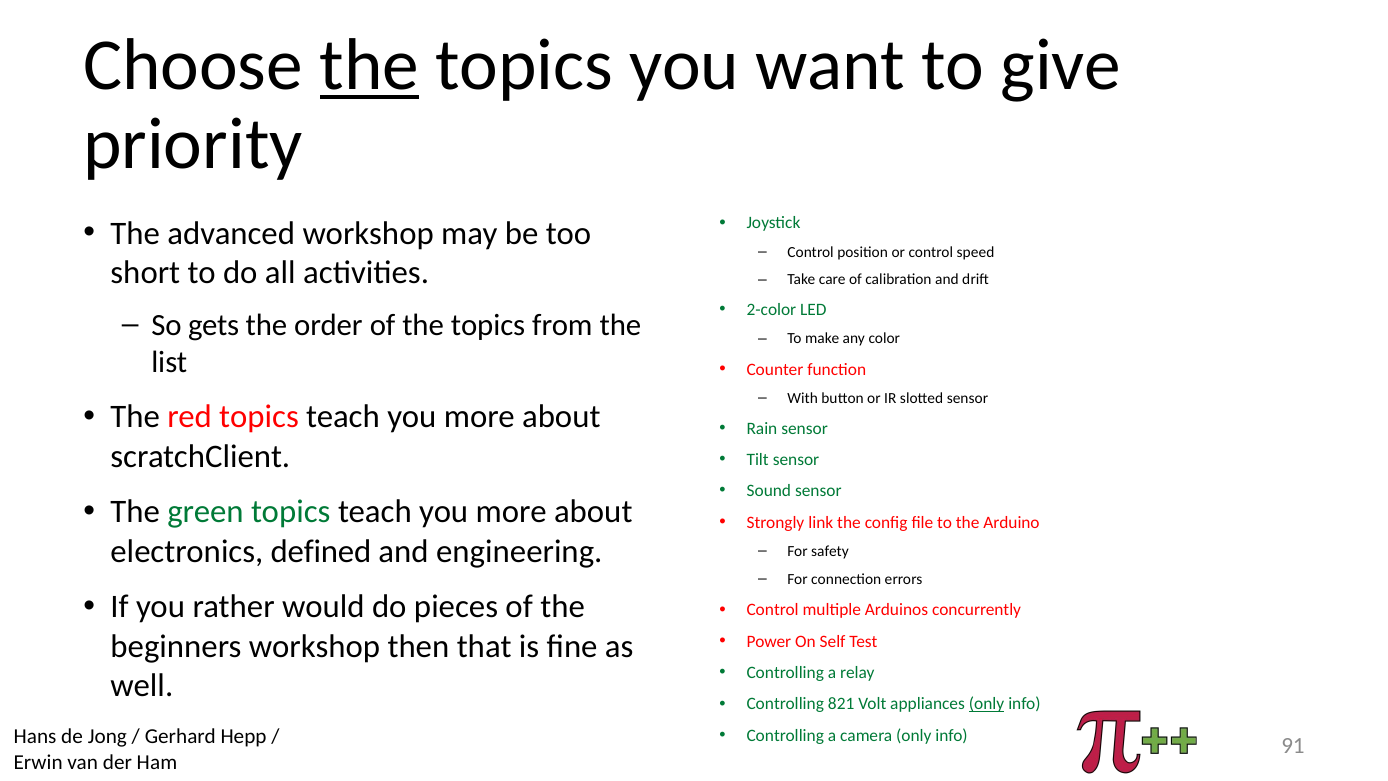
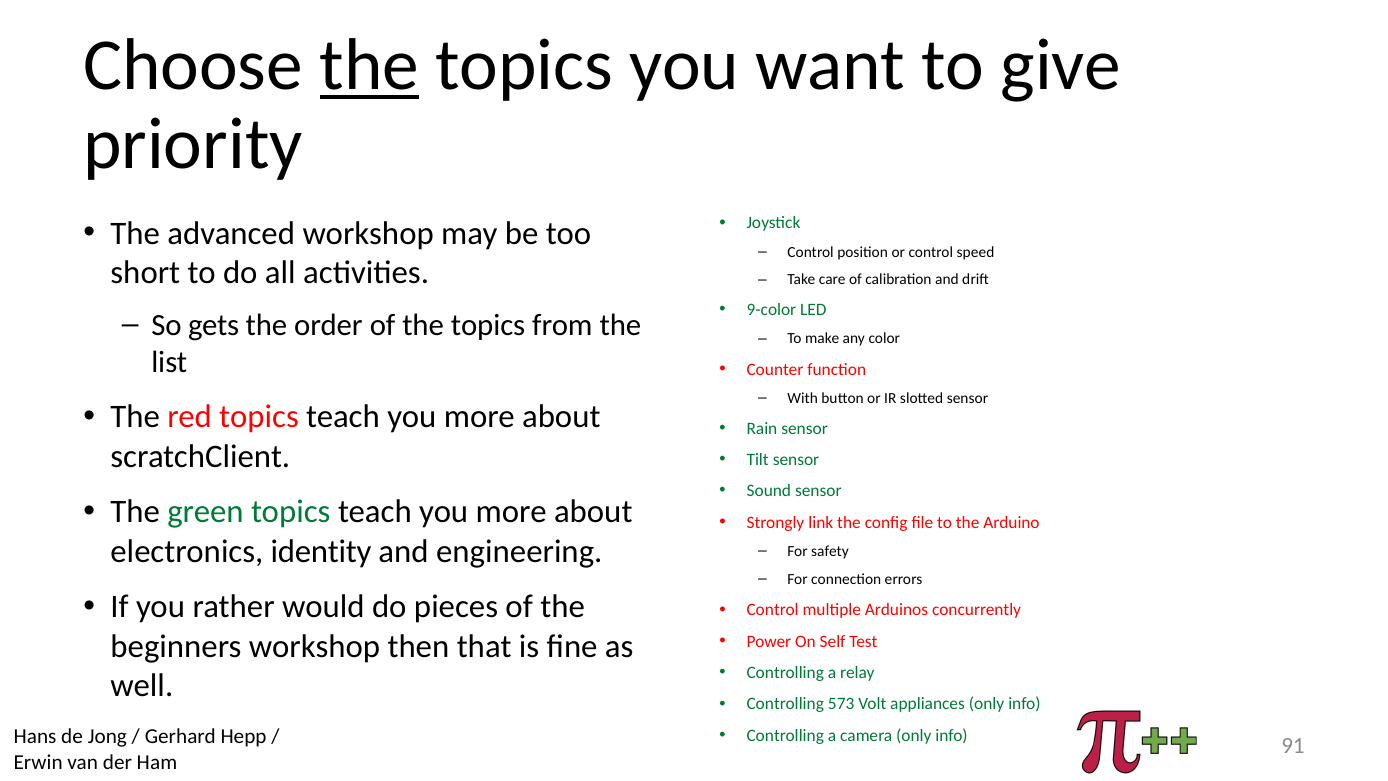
2-color: 2-color -> 9-color (771, 310)
defined: defined -> identity (321, 551)
821: 821 -> 573 (841, 704)
only underline: present -> none (987, 704)
